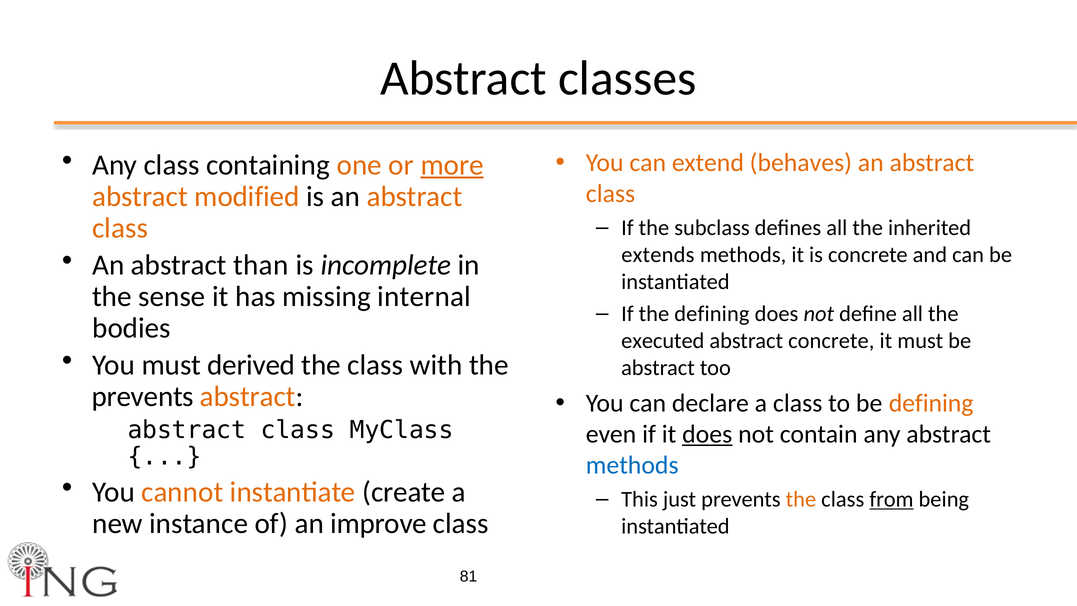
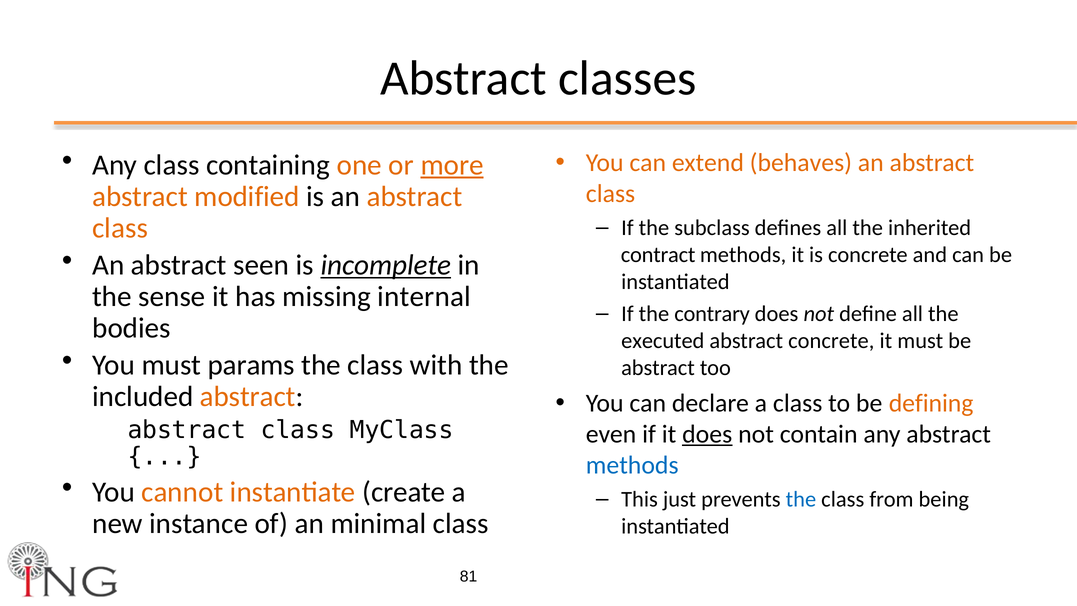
extends: extends -> contract (658, 255)
than: than -> seen (261, 265)
incomplete underline: none -> present (386, 265)
the defining: defining -> contrary (712, 314)
derived: derived -> params (251, 365)
prevents: prevents -> included (143, 397)
the colour: orange -> blue (801, 499)
from underline: present -> none (891, 499)
improve: improve -> minimal (378, 523)
